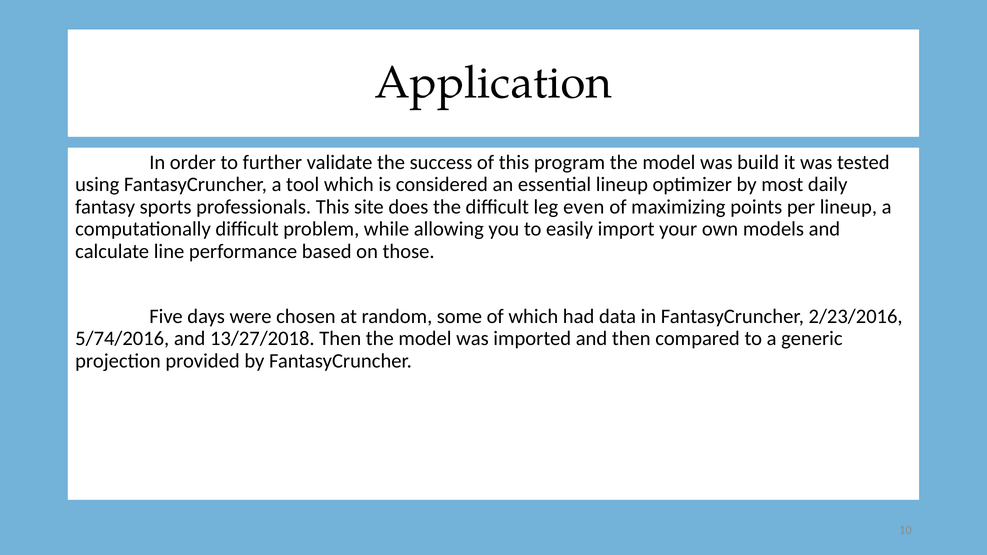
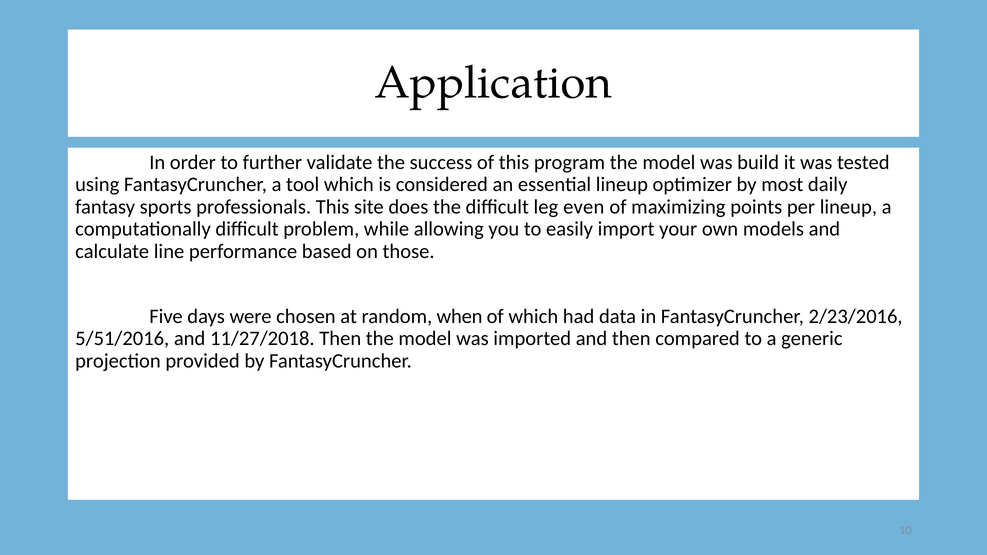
some: some -> when (460, 316)
5/74/2016: 5/74/2016 -> 5/51/2016 (122, 339)
13/27/2018: 13/27/2018 -> 11/27/2018 (262, 339)
